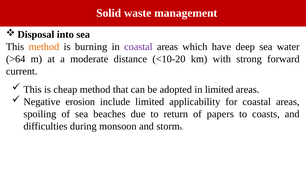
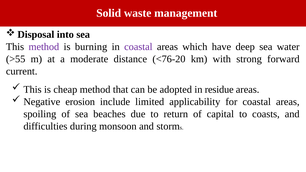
method colour: orange -> purple (44, 47)
>64: >64 -> >55 (16, 59)
<10-20: <10-20 -> <76-20 (169, 59)
in limited: limited -> residue (219, 90)
papers: papers -> capital (220, 114)
